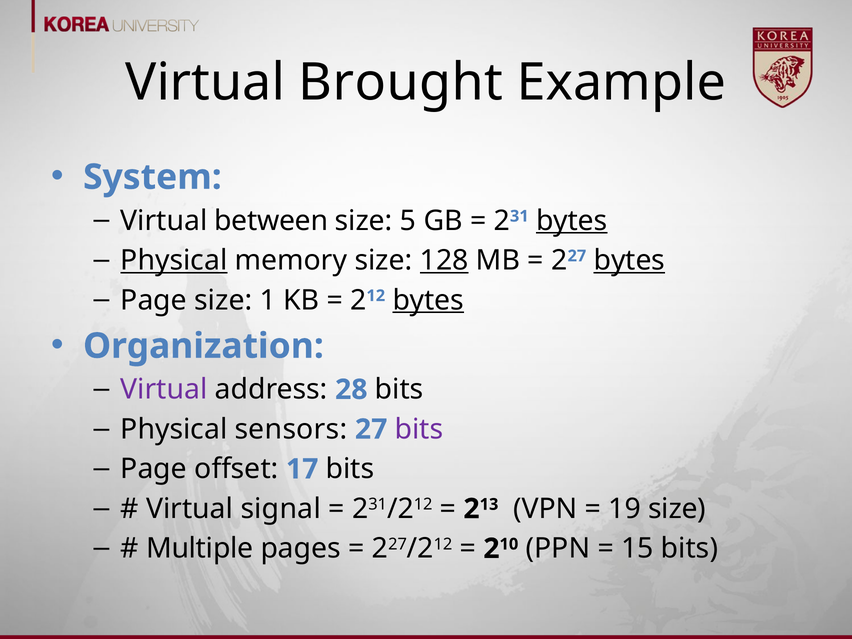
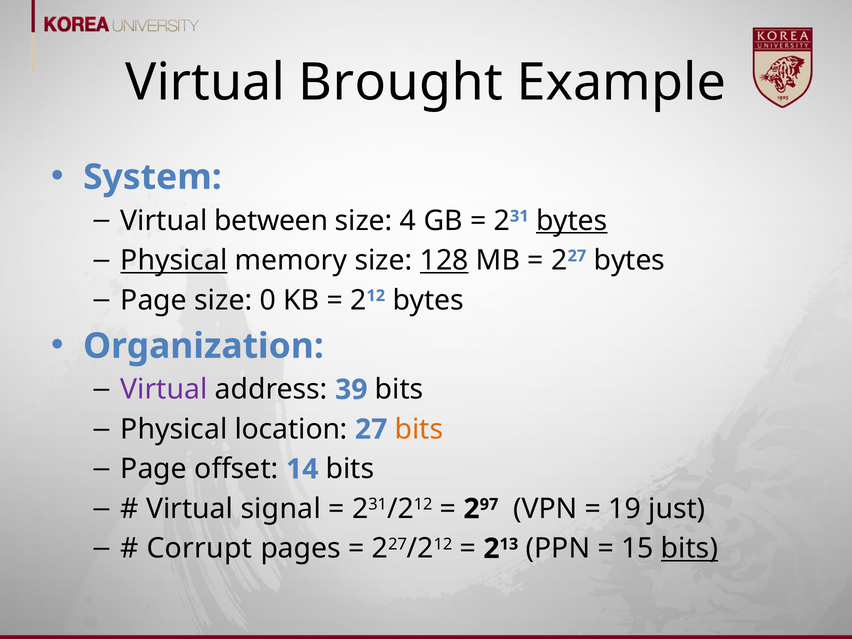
5: 5 -> 4 (408, 221)
bytes underline: present -> none (629, 260)
1: 1 -> 0 (268, 300)
bytes underline: present -> none (428, 300)
28: 28 -> 39 (351, 390)
sensors: sensors -> location (291, 429)
bits colour: purple -> orange (419, 429)
17: 17 -> 14 (302, 469)
13: 13 -> 97 (489, 504)
19 size: size -> just (677, 509)
Multiple: Multiple -> Corrupt (199, 549)
10: 10 -> 13 (509, 544)
bits underline: none -> present (689, 549)
